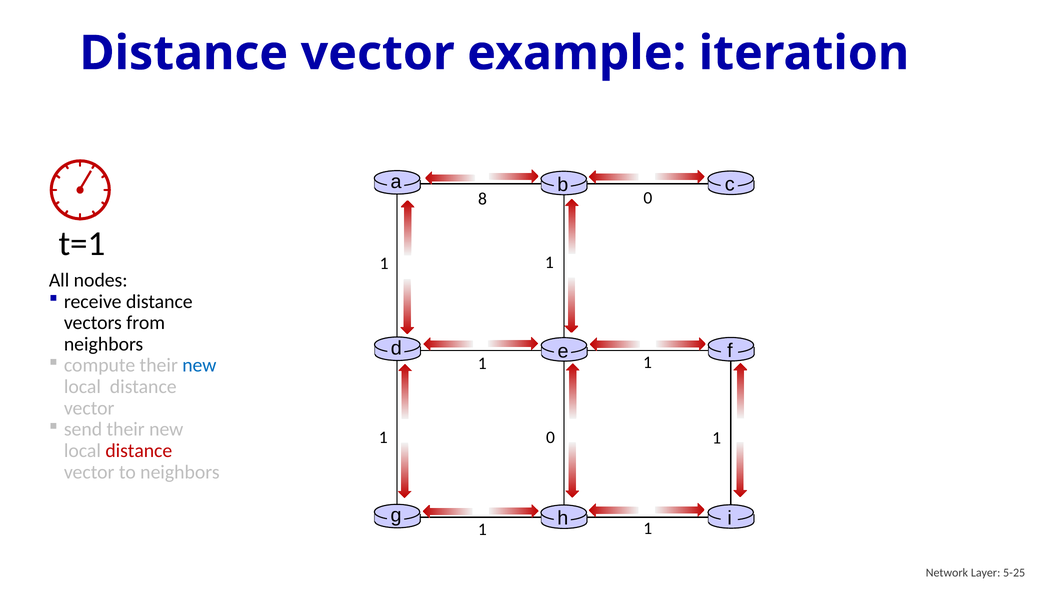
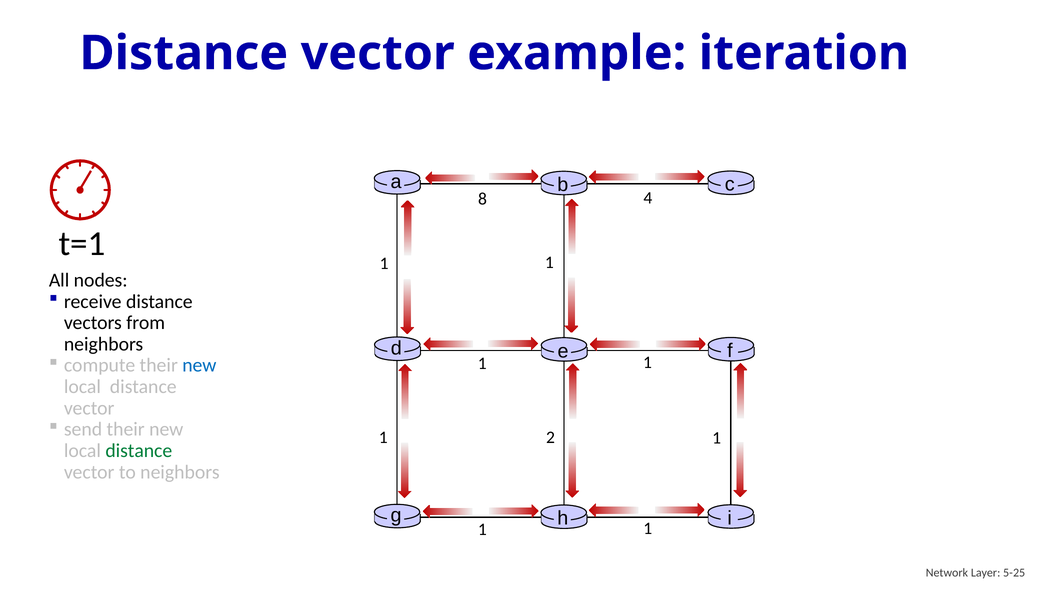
8 0: 0 -> 4 (648, 198)
1 0: 0 -> 2 (551, 438)
distance colour: red -> green (139, 451)
